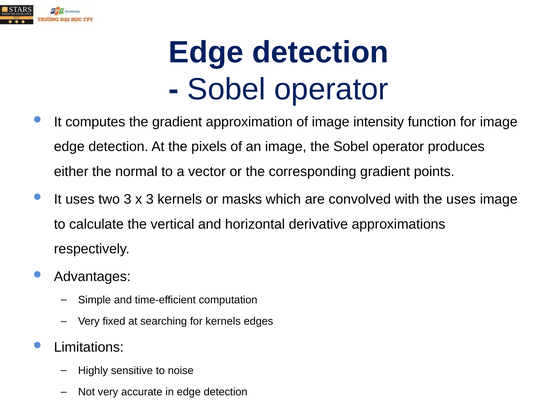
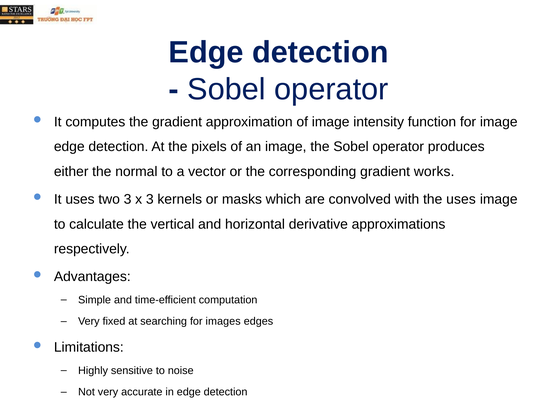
points: points -> works (434, 171)
for kernels: kernels -> images (223, 321)
